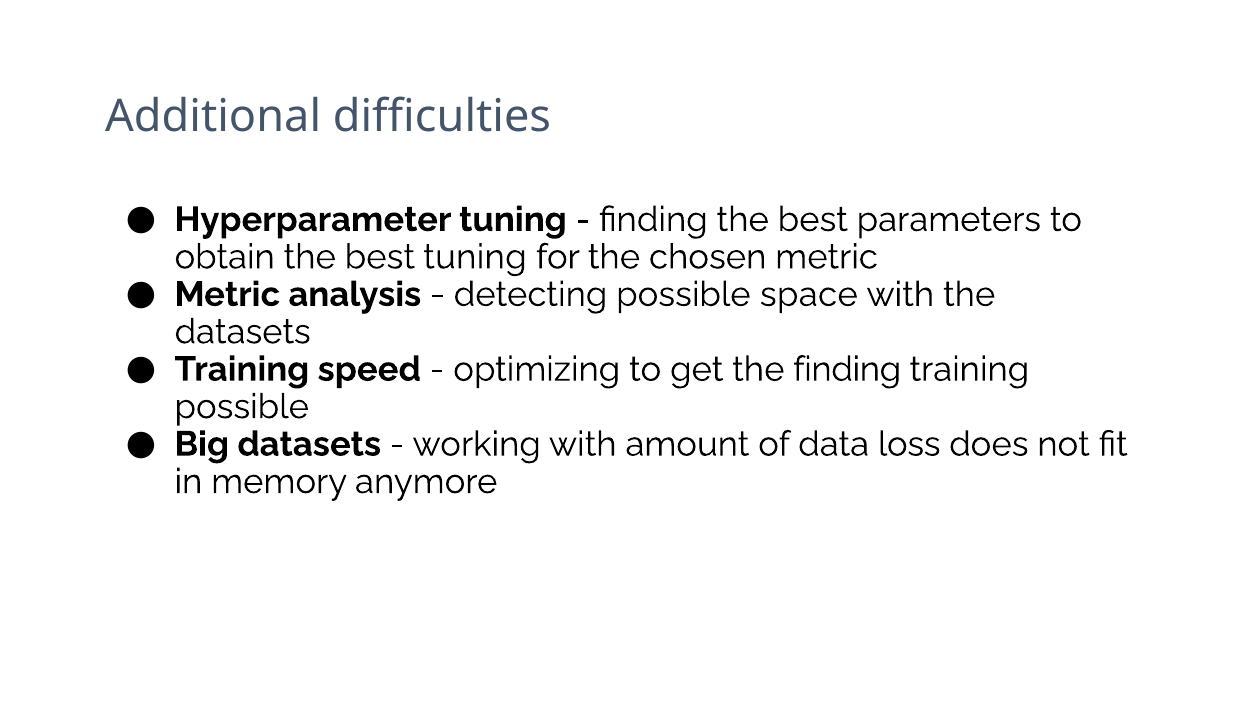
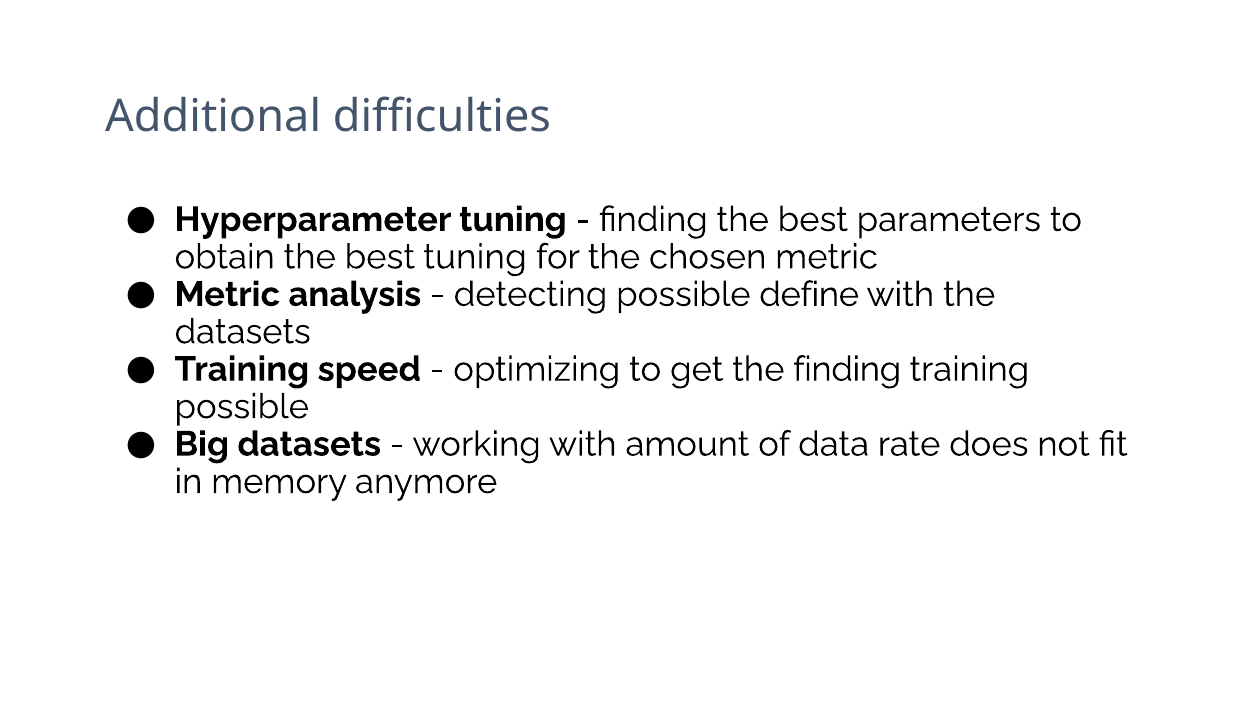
space: space -> define (809, 295)
loss: loss -> rate (909, 445)
